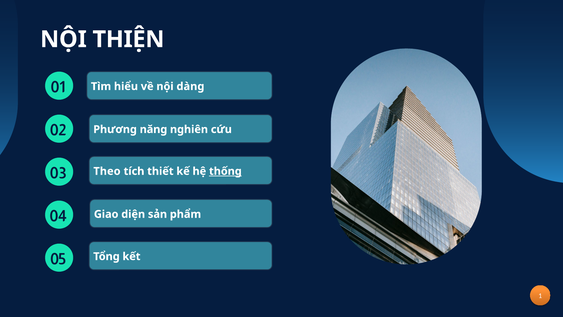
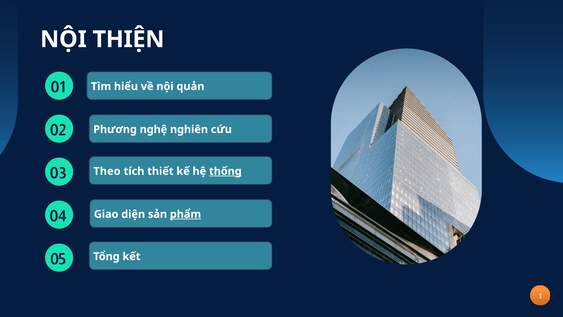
dàng: dàng -> quản (190, 86)
năng: năng -> nghệ (153, 129)
phẩm underline: none -> present (185, 214)
